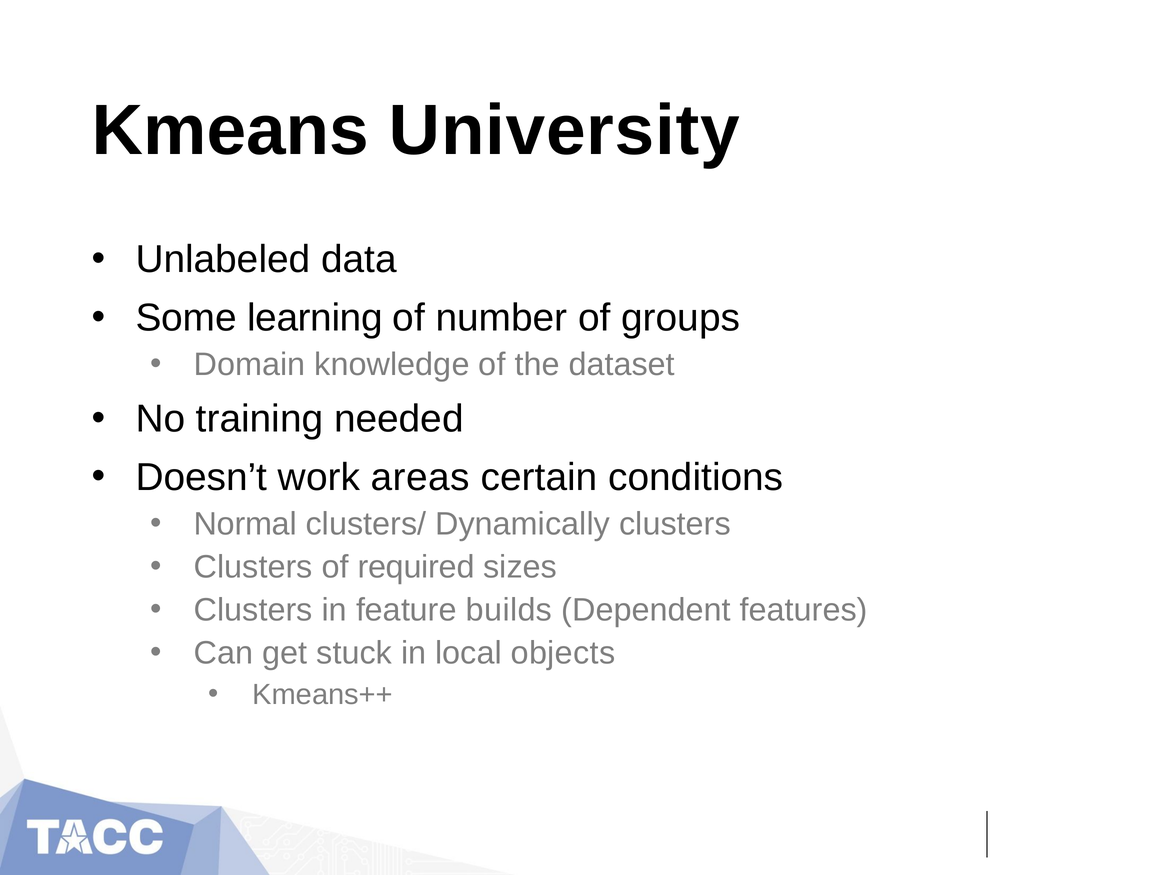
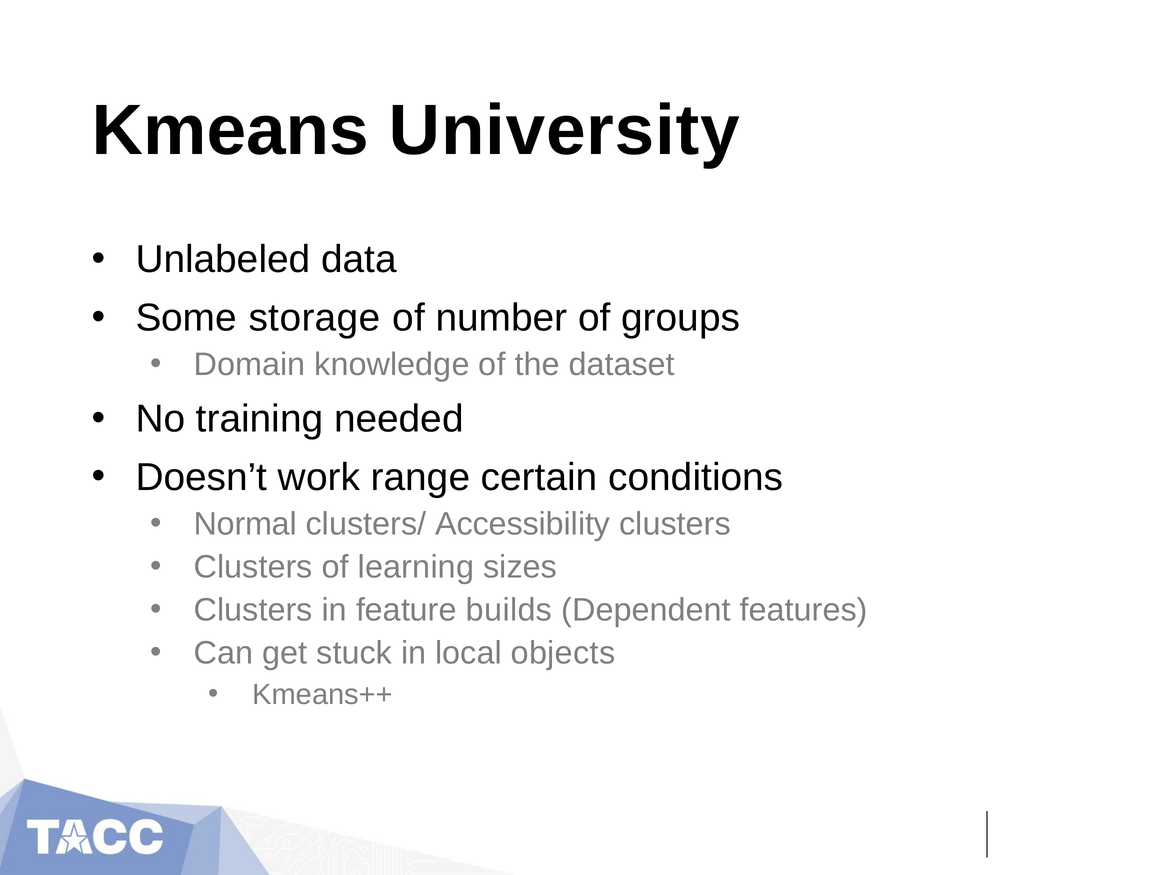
learning: learning -> storage (315, 318)
areas: areas -> range (420, 477)
Dynamically: Dynamically -> Accessibility (523, 524)
required: required -> learning (416, 567)
